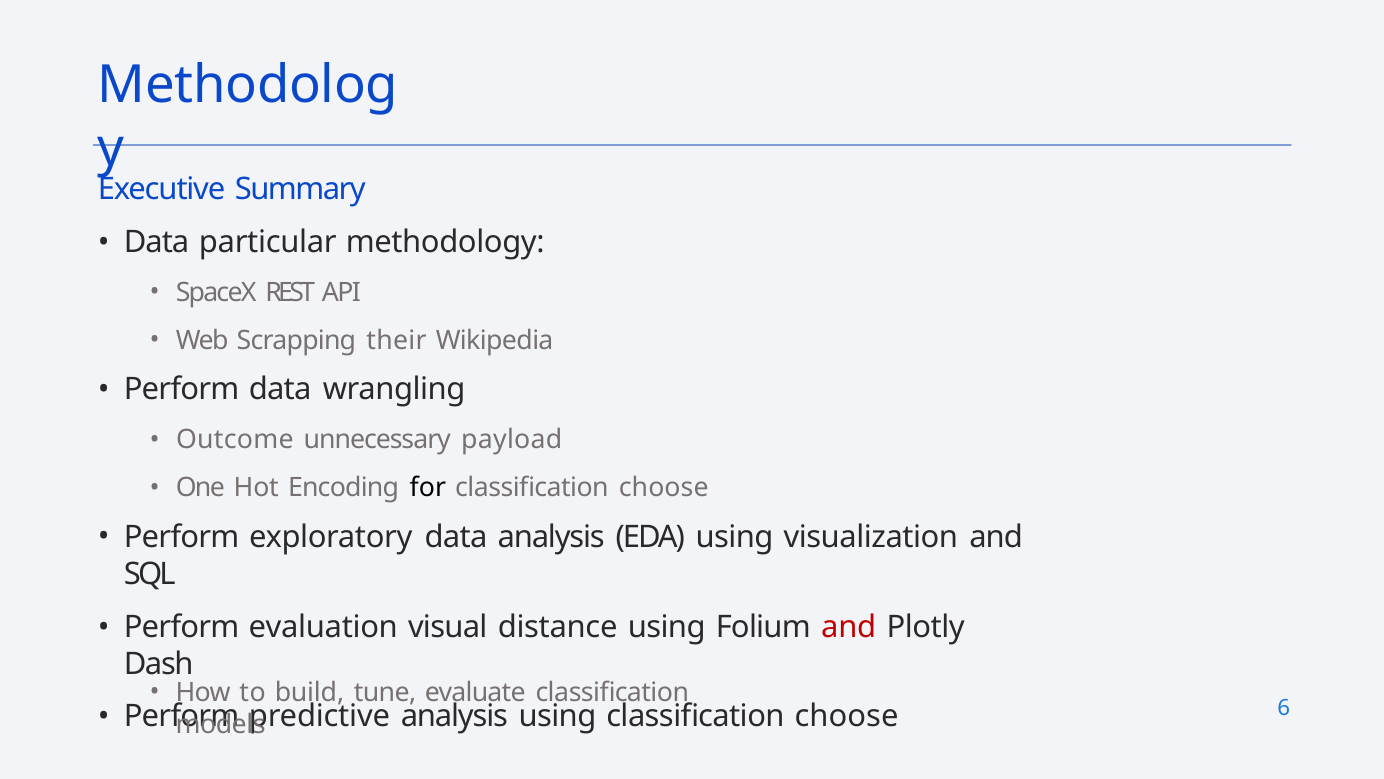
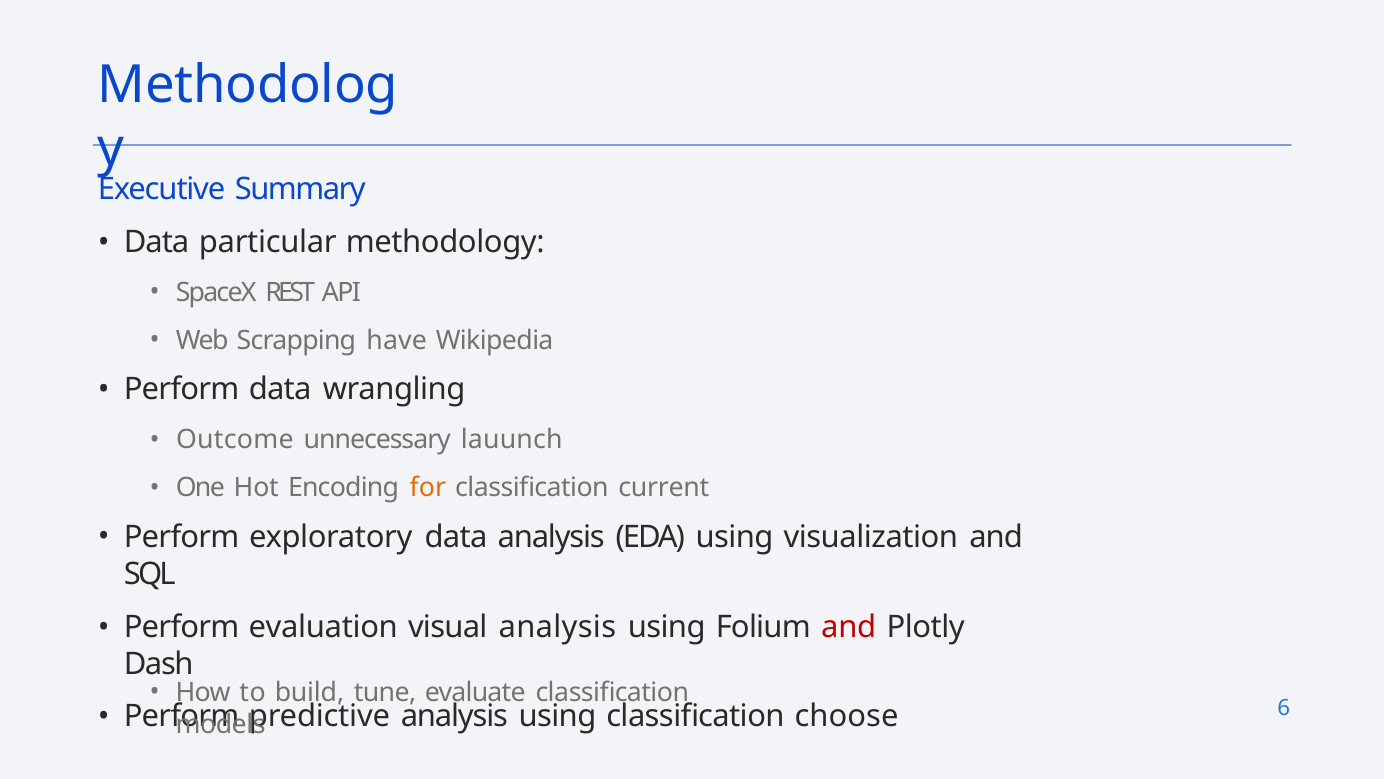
their: their -> have (397, 340)
payload: payload -> lauunch (512, 440)
for colour: black -> orange (428, 487)
choose: choose -> current (664, 487)
visual distance: distance -> analysis (557, 627)
